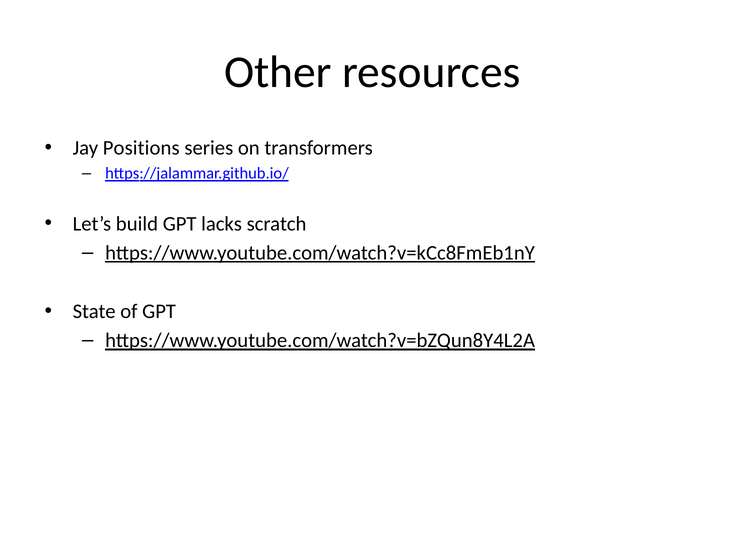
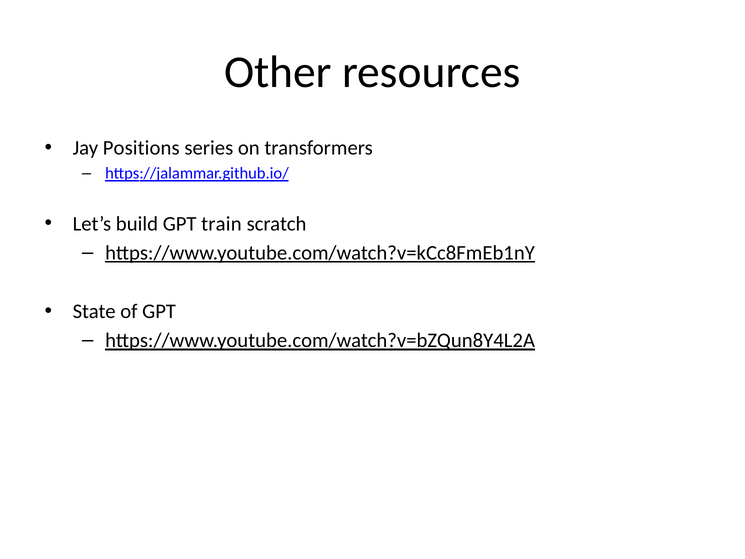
lacks: lacks -> train (221, 224)
